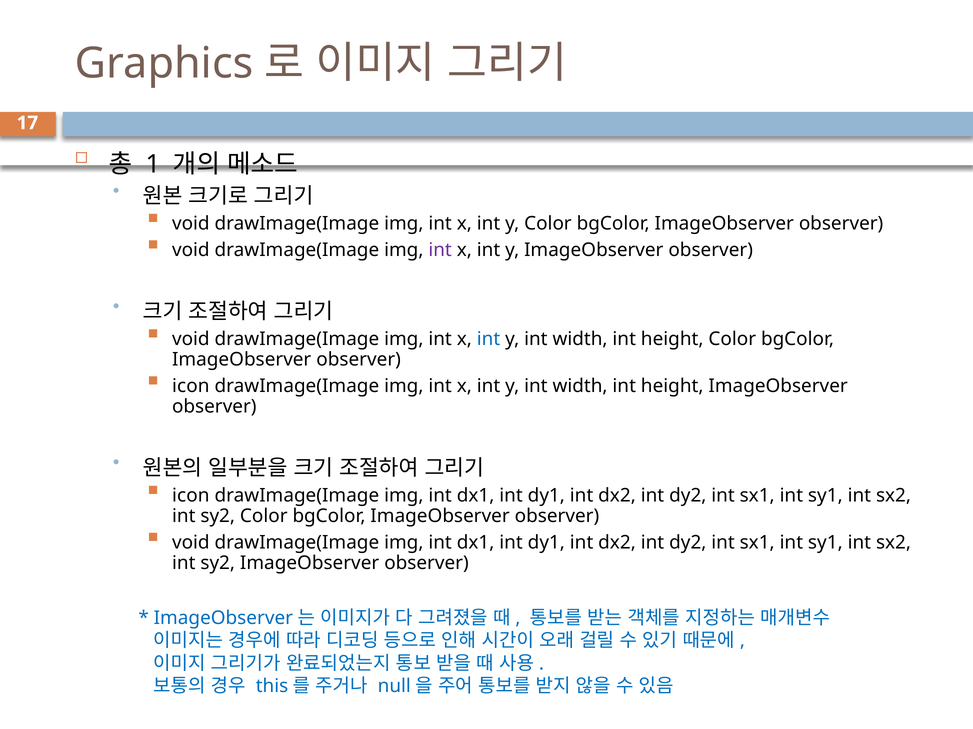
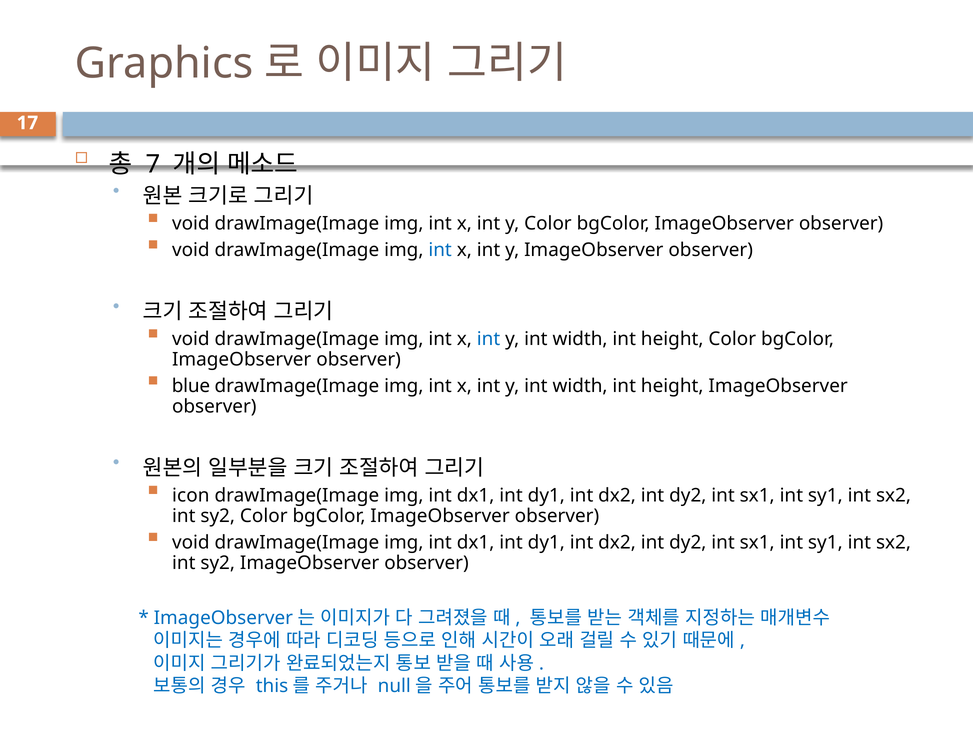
1: 1 -> 7 (153, 165)
int colour: purple -> blue (440, 250)
icon: icon -> blue (191, 386)
